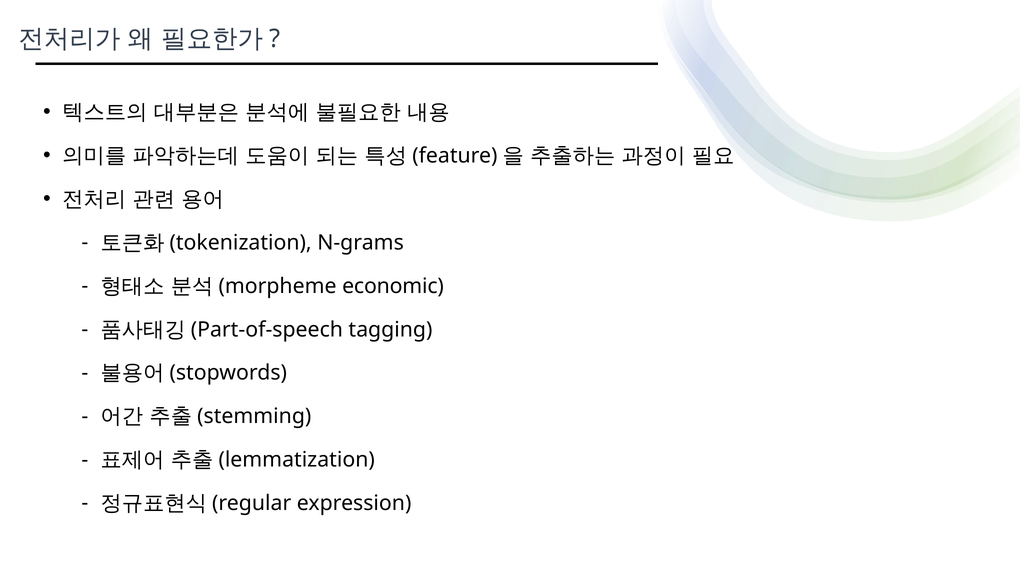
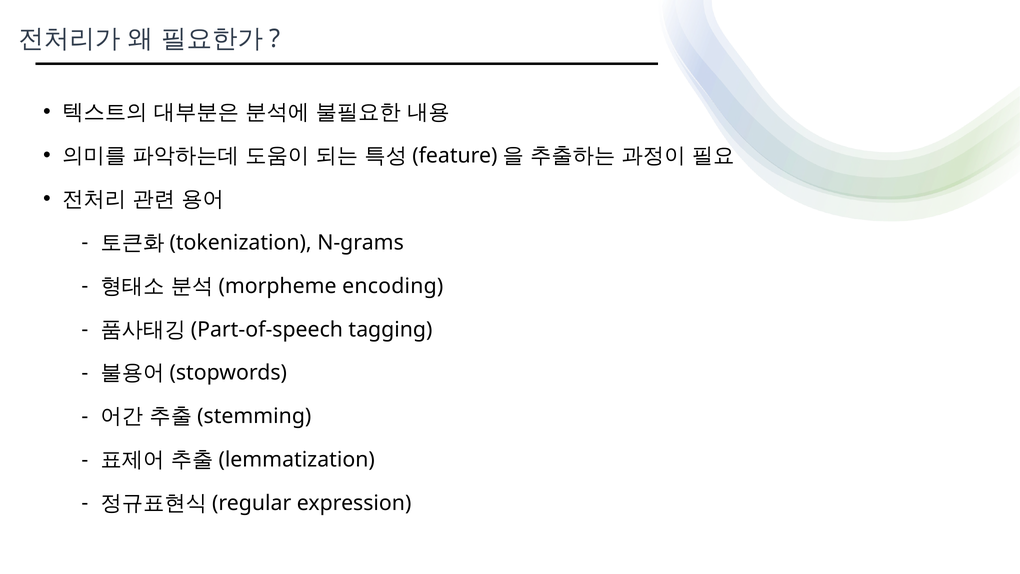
economic: economic -> encoding (393, 286)
